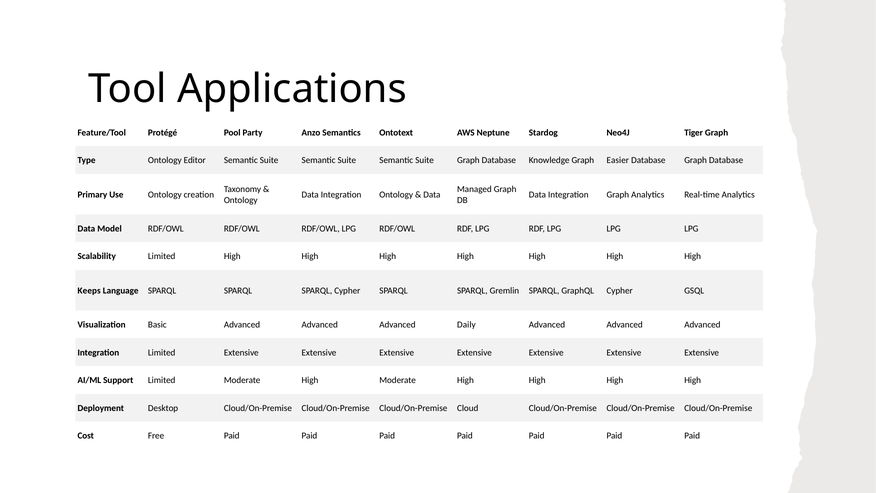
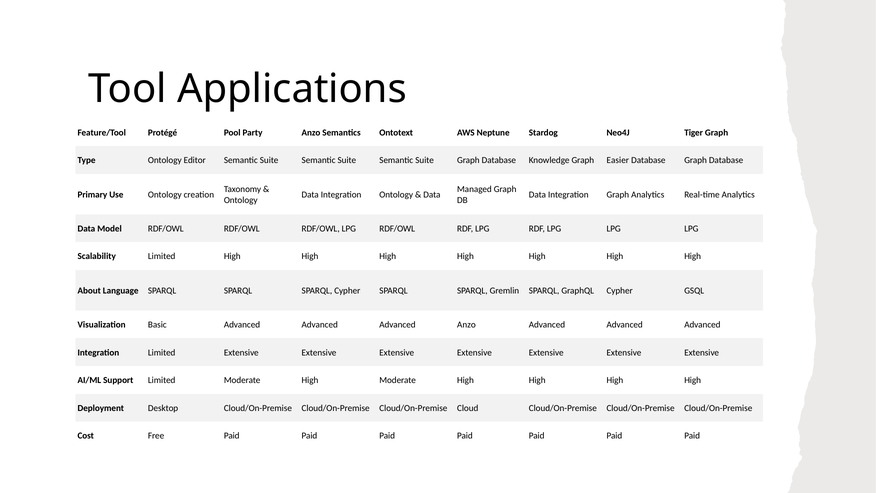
Keeps: Keeps -> About (89, 290)
Advanced Daily: Daily -> Anzo (466, 325)
